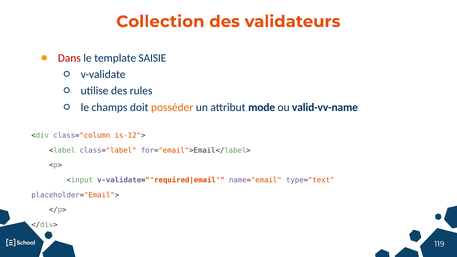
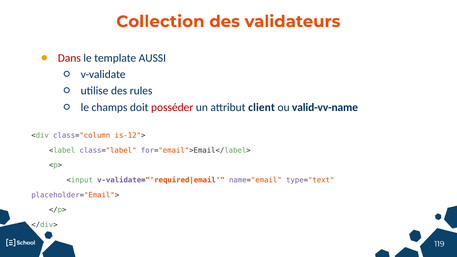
SAISIE: SAISIE -> AUSSI (152, 58)
posséder colour: orange -> red (172, 107)
mode: mode -> client (262, 107)
